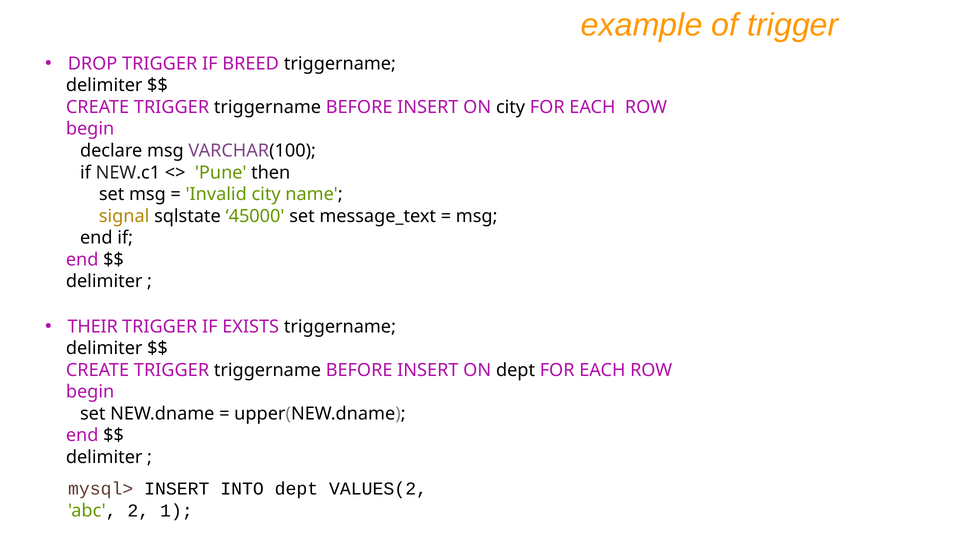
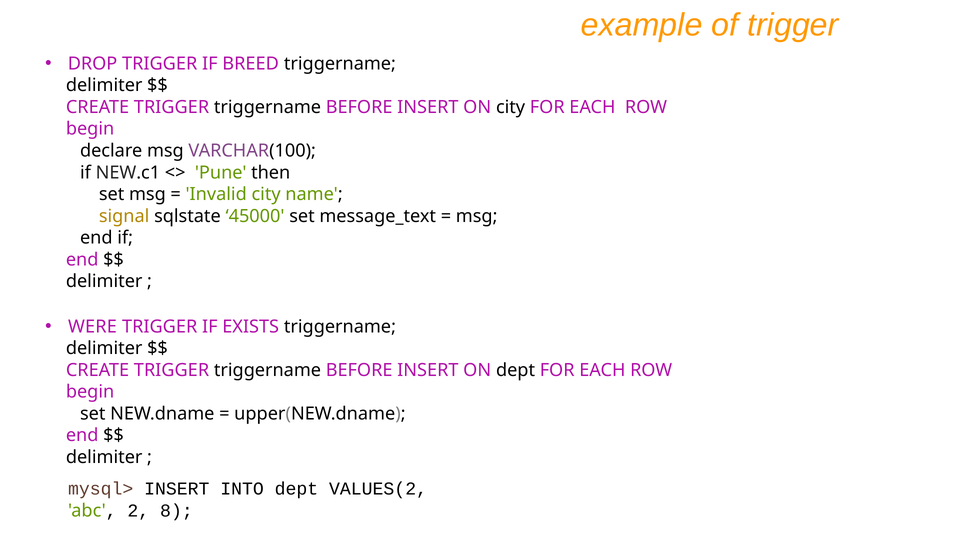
THEIR: THEIR -> WERE (92, 327)
1: 1 -> 8 (176, 511)
